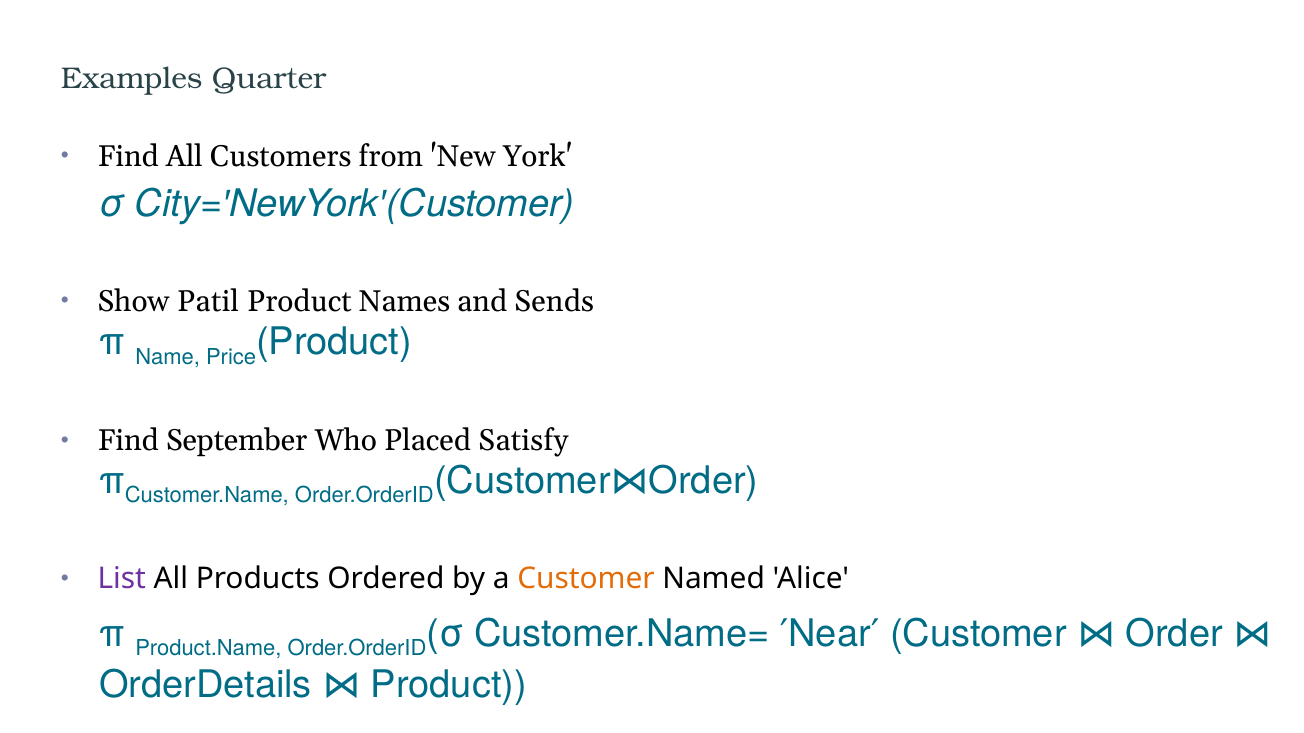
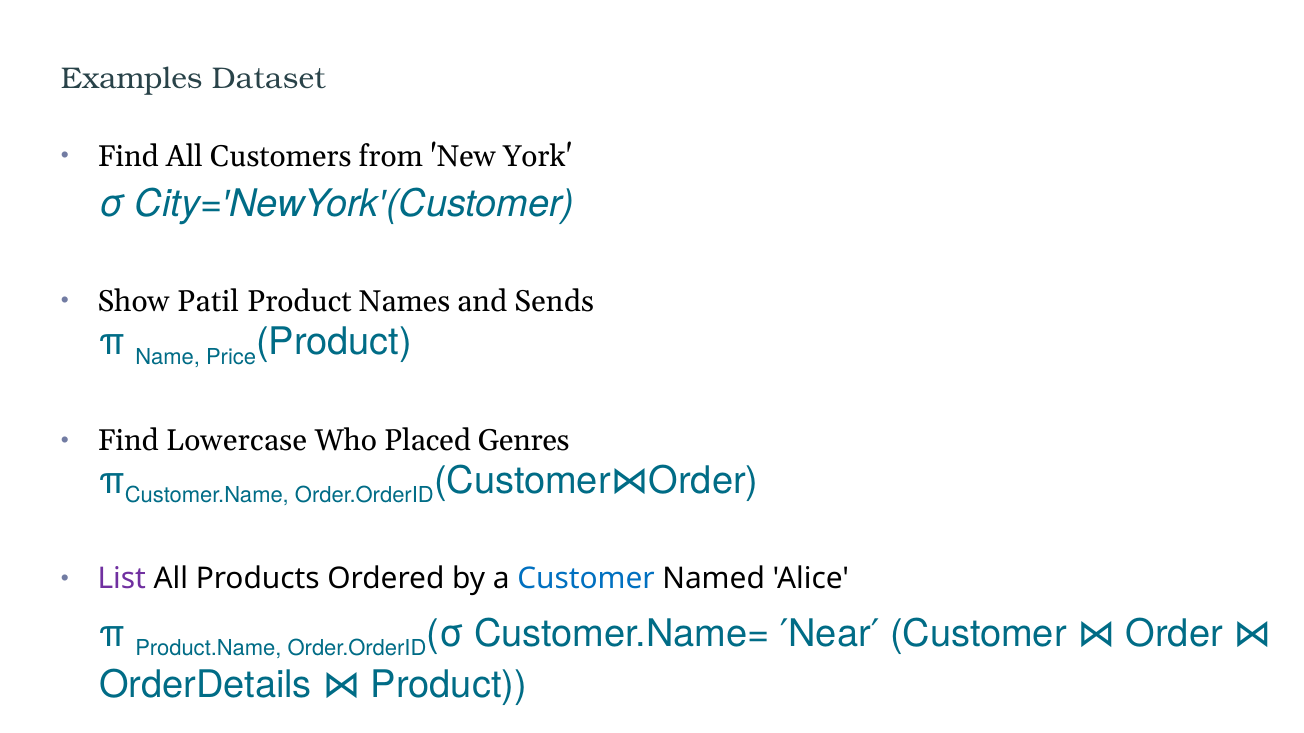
Quarter: Quarter -> Dataset (269, 79)
September: September -> Lowercase (237, 441)
Satisfy: Satisfy -> Genres (524, 441)
Customer colour: orange -> blue (586, 579)
